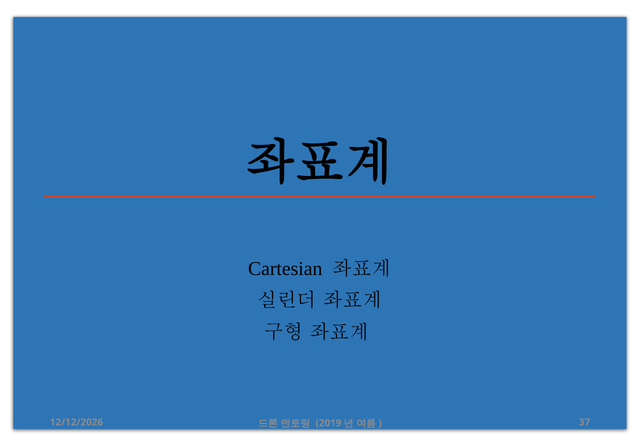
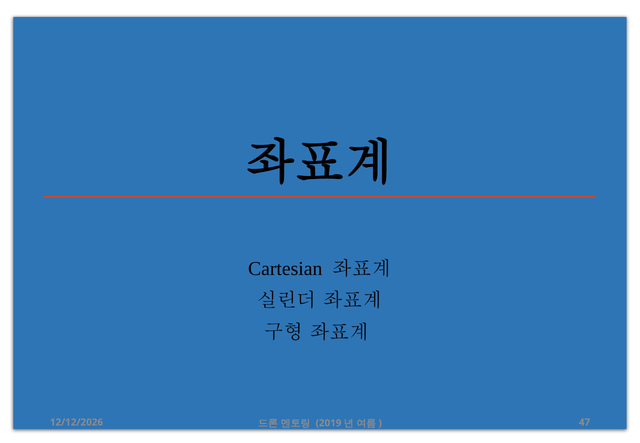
37: 37 -> 47 (584, 422)
